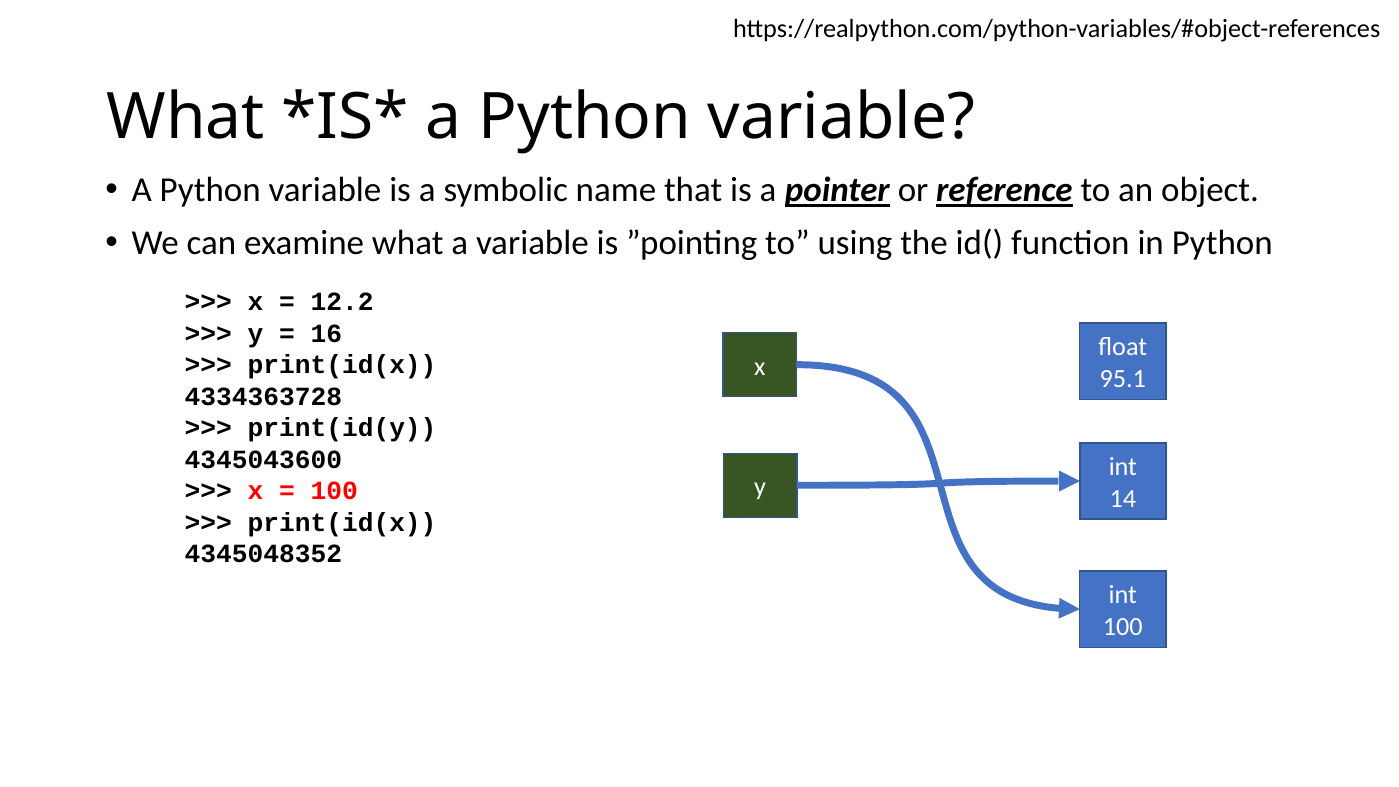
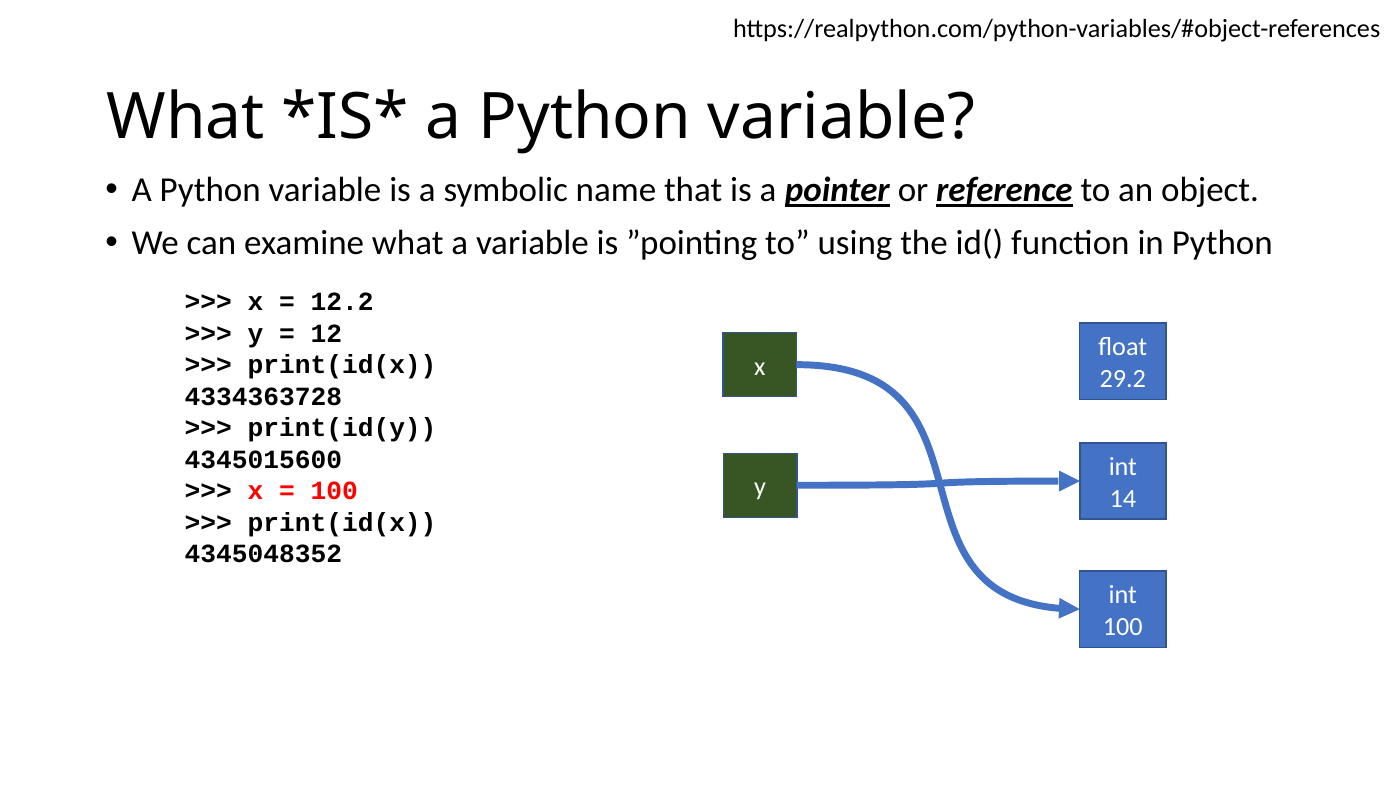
16: 16 -> 12 (326, 333)
95.1: 95.1 -> 29.2 (1123, 379)
4345043600: 4345043600 -> 4345015600 (263, 459)
